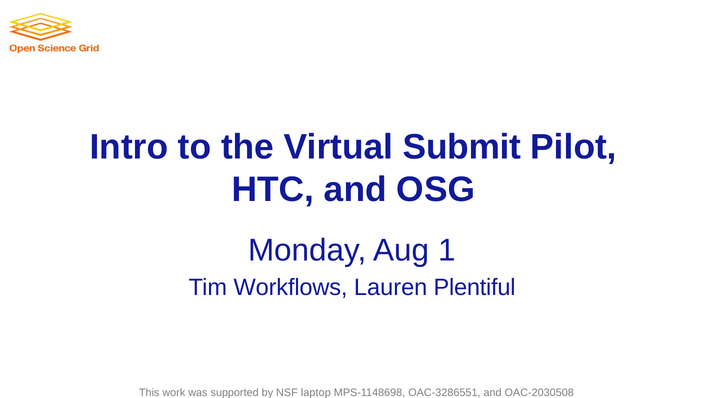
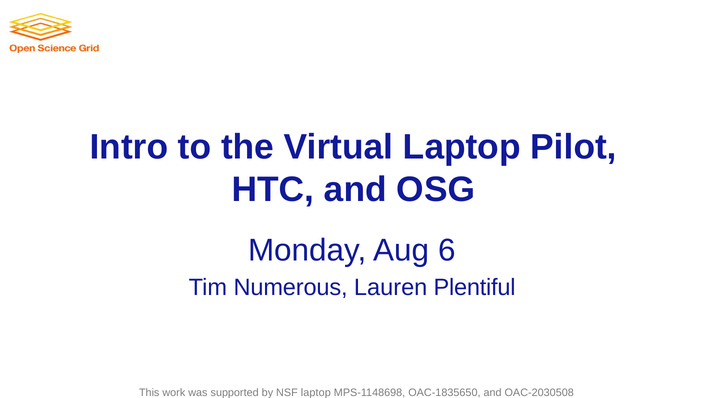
Virtual Submit: Submit -> Laptop (462, 147)
1: 1 -> 6 (447, 250)
Workflows: Workflows -> Numerous (291, 287)
OAC-3286551: OAC-3286551 -> OAC-1835650 (444, 392)
